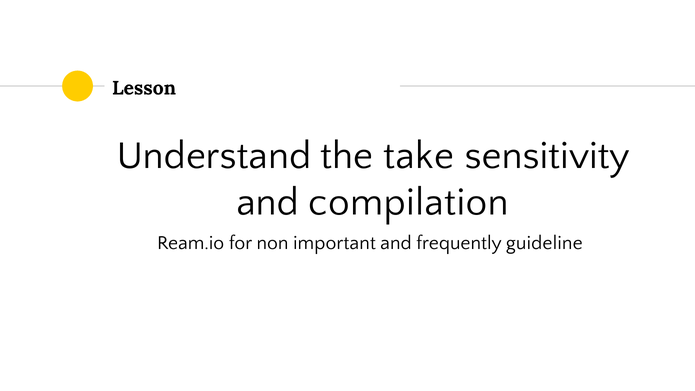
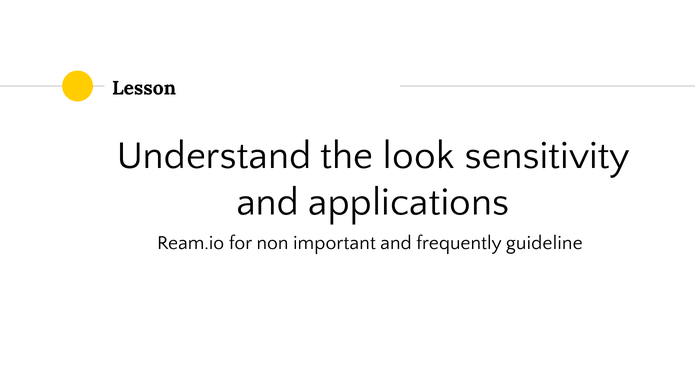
take: take -> look (419, 156)
compilation: compilation -> applications (409, 202)
